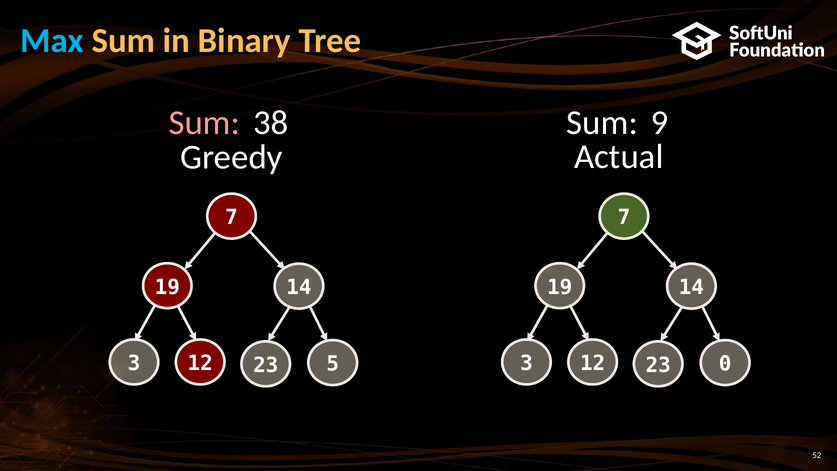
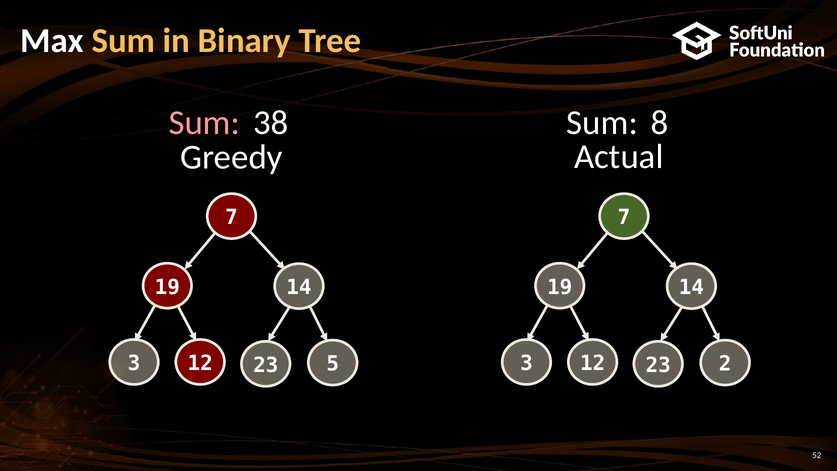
Max colour: light blue -> white (52, 41)
9: 9 -> 8 (660, 123)
0: 0 -> 2 (725, 364)
